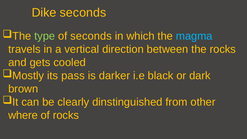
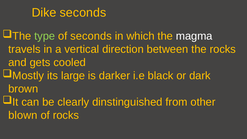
magma colour: light blue -> white (194, 36)
pass: pass -> large (73, 76)
where: where -> blown (23, 115)
